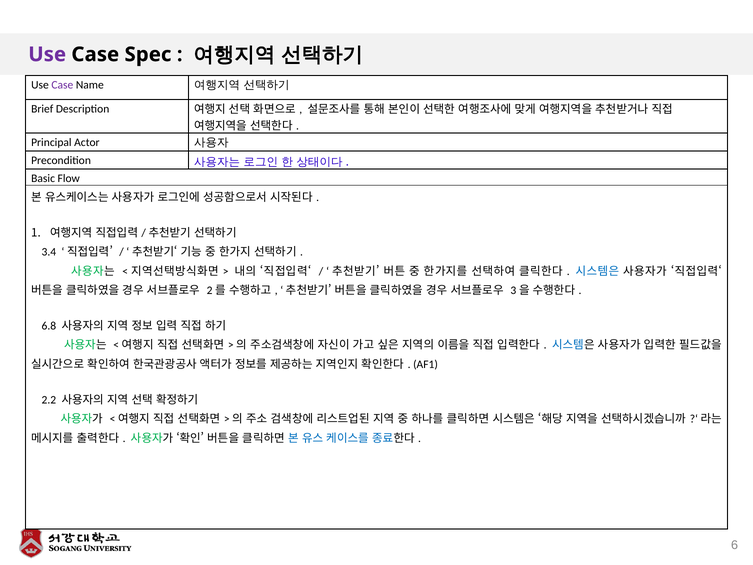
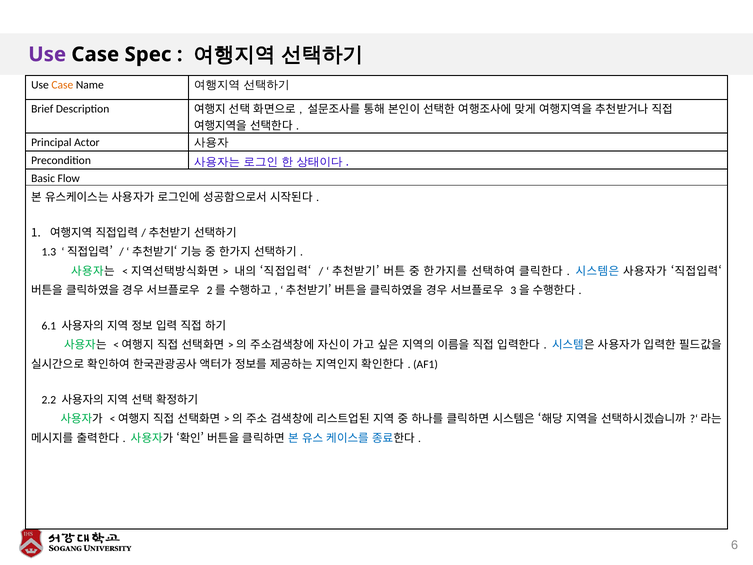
Case colour: purple -> orange (62, 85)
3.4: 3.4 -> 1.3 (49, 252)
6.8: 6.8 -> 6.1 (49, 326)
